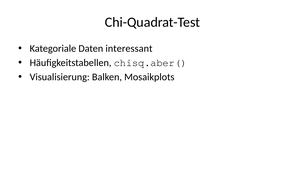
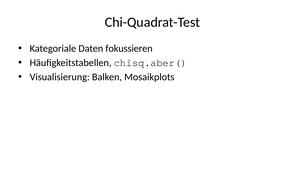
interessant: interessant -> fokussieren (129, 48)
